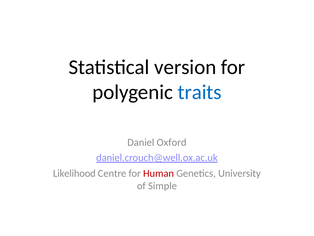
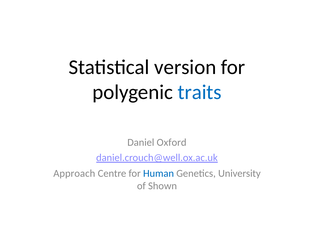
Likelihood: Likelihood -> Approach (74, 173)
Human colour: red -> blue (159, 173)
Simple: Simple -> Shown (163, 186)
